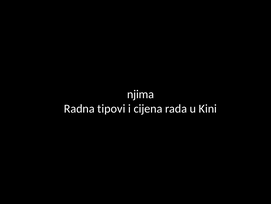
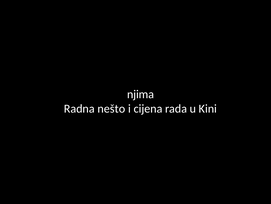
tipovi: tipovi -> nešto (111, 108)
